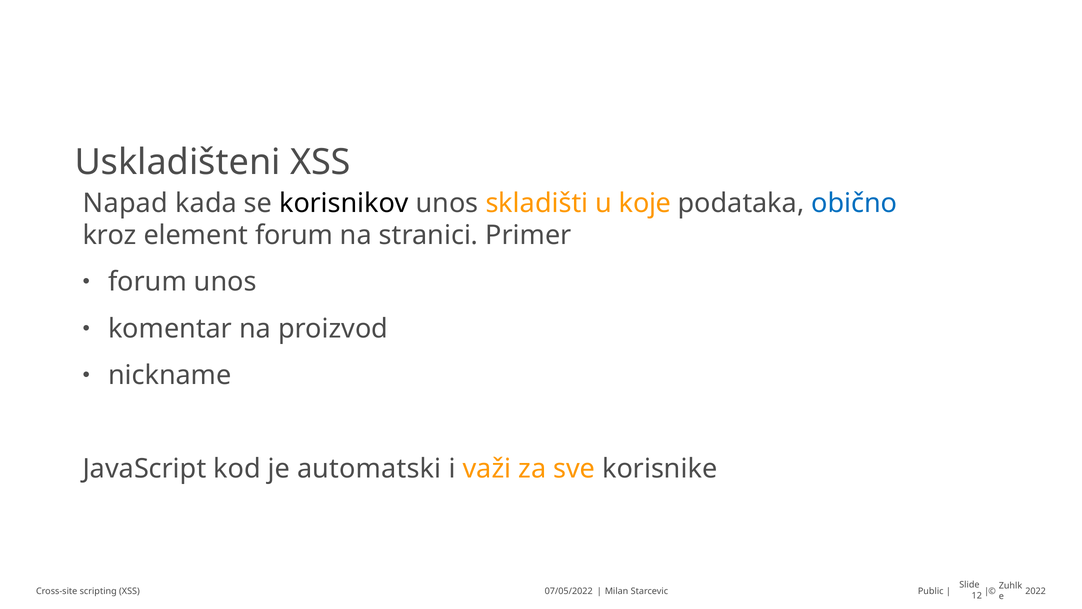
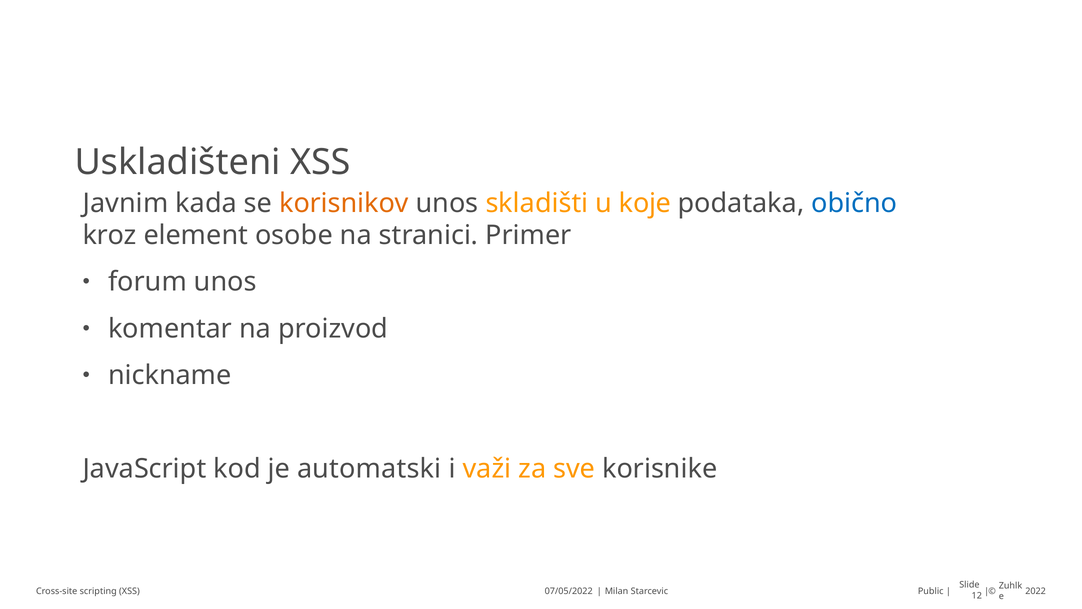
Napad: Napad -> Javnim (125, 203)
korisnikov colour: black -> orange (344, 203)
element forum: forum -> osobe (294, 235)
